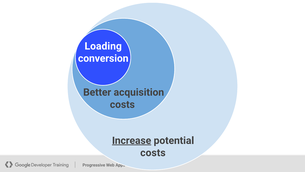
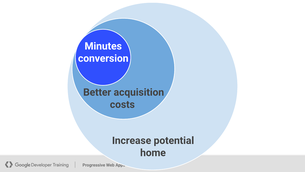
Loading: Loading -> Minutes (103, 46)
Increase underline: present -> none (132, 140)
costs: costs -> home (153, 152)
